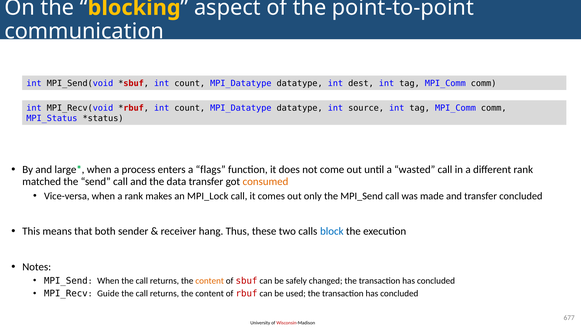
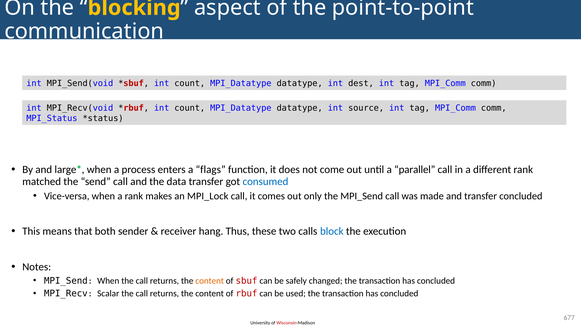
wasted: wasted -> parallel (415, 170)
consumed colour: orange -> blue (265, 181)
Guide: Guide -> Scalar (108, 293)
